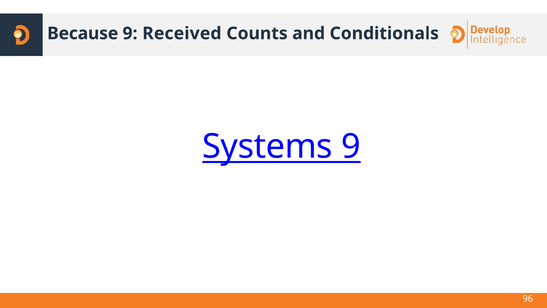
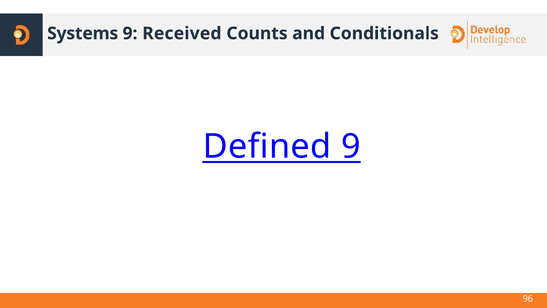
Because: Because -> Systems (83, 33)
Systems: Systems -> Defined (267, 146)
